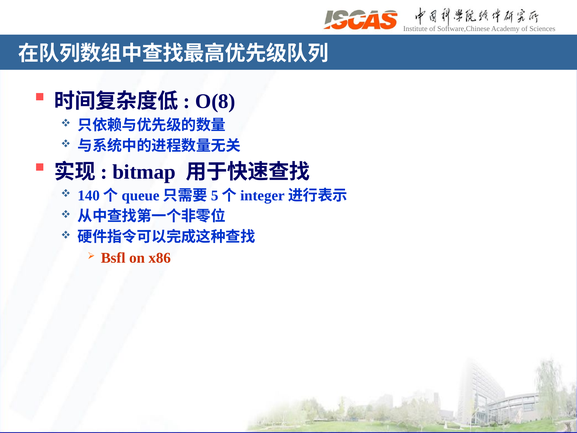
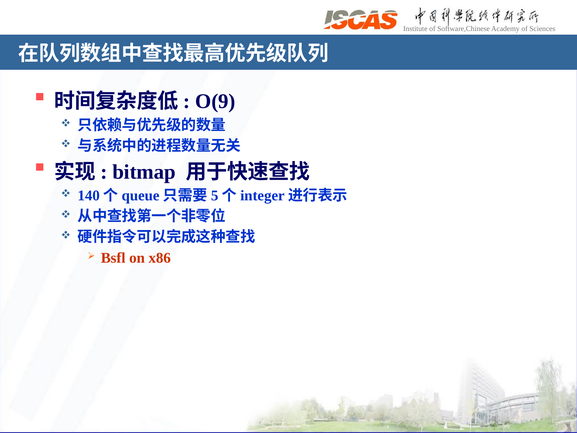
O(8: O(8 -> O(9 (215, 101)
